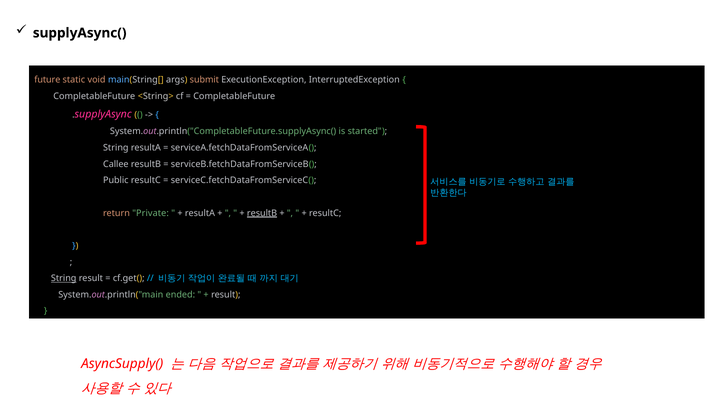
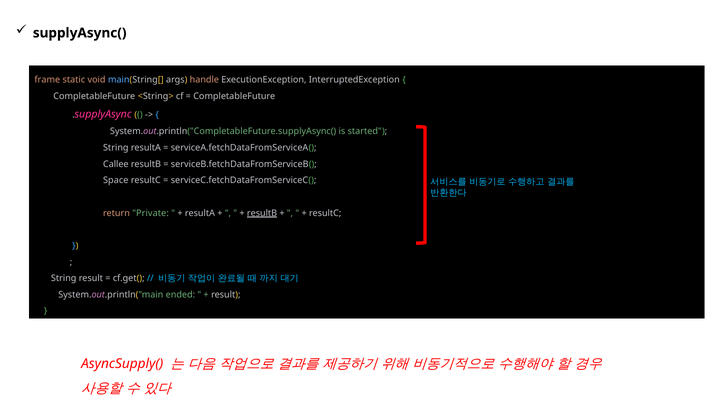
future: future -> frame (47, 80)
submit: submit -> handle (204, 80)
Public: Public -> Space (116, 181)
String underline: present -> none (64, 279)
